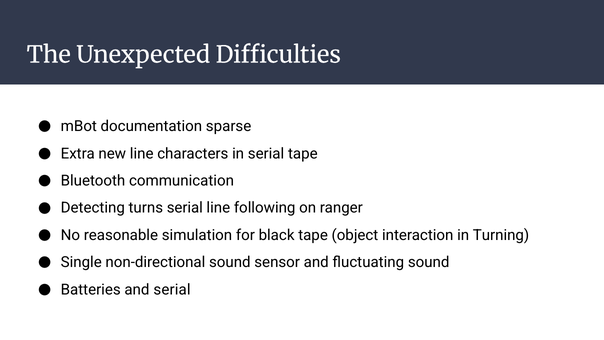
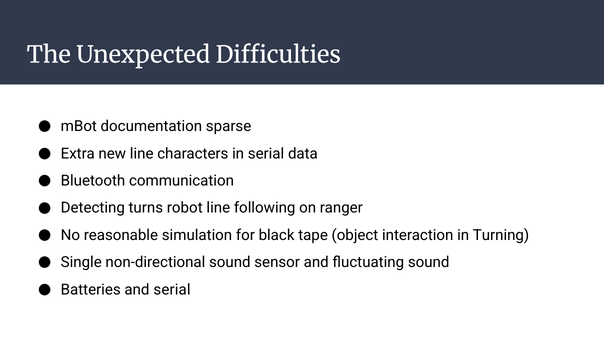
serial tape: tape -> data (303, 153)
turns serial: serial -> robot (185, 208)
